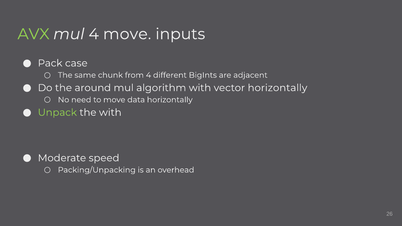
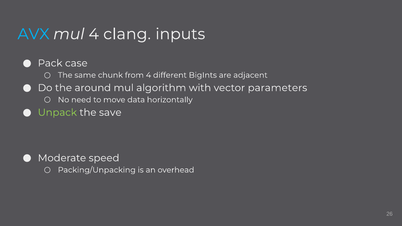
AVX colour: light green -> light blue (34, 34)
4 move: move -> clang (127, 34)
vector horizontally: horizontally -> parameters (277, 88)
the with: with -> save (110, 113)
